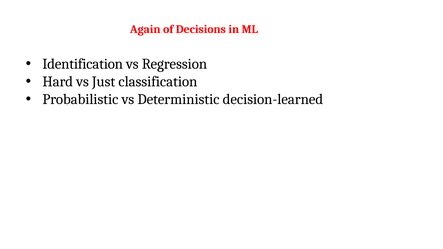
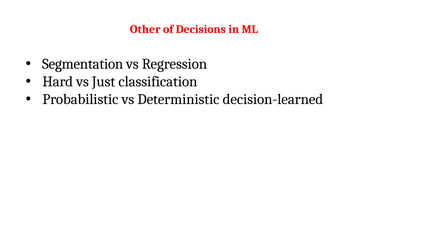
Again: Again -> Other (145, 29)
Identification: Identification -> Segmentation (83, 64)
